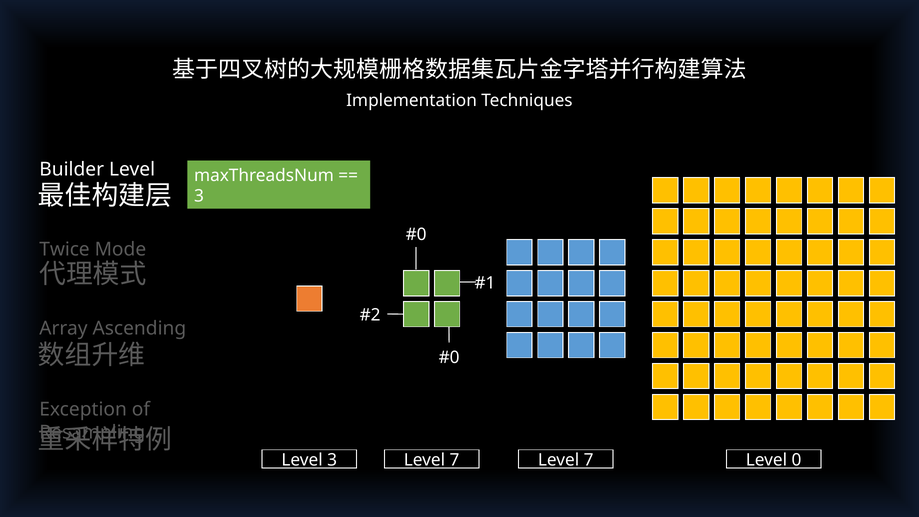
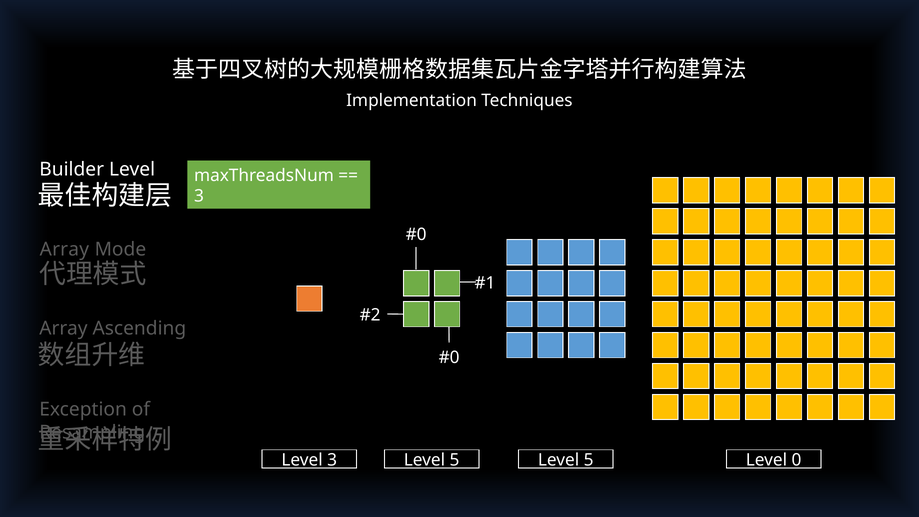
Twice: Twice -> Array (64, 249)
3 Level 7: 7 -> 5 (454, 460)
7: 7 -> 5 (589, 460)
